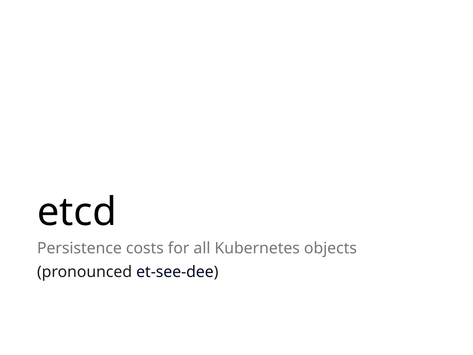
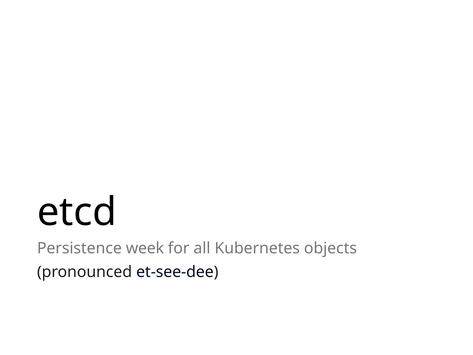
costs: costs -> week (145, 248)
